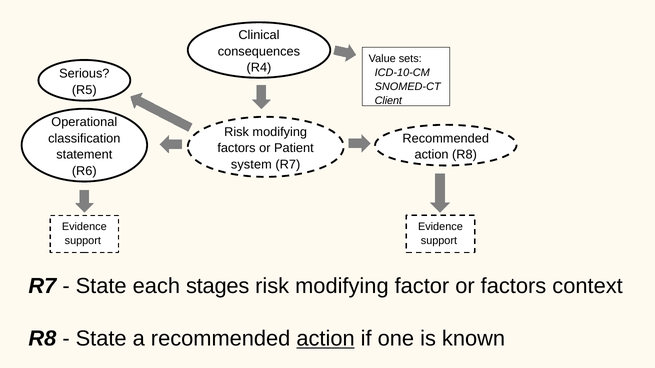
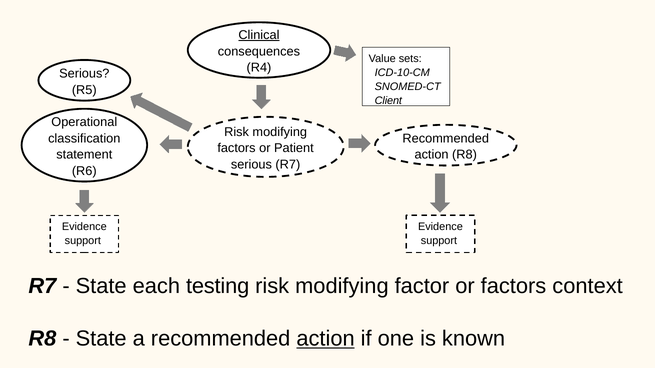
Clinical underline: none -> present (259, 35)
system: system -> serious (251, 165)
stages: stages -> testing (218, 287)
